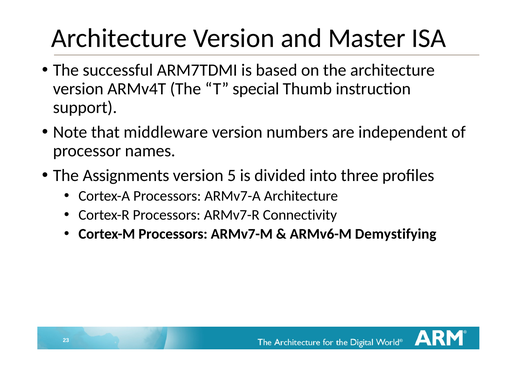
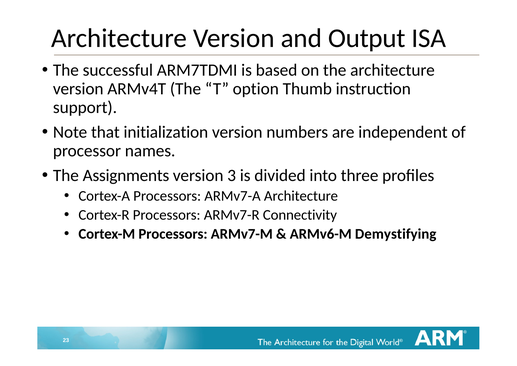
Master: Master -> Output (367, 38)
special: special -> option (256, 89)
middleware: middleware -> initialization (166, 132)
5: 5 -> 3 (232, 175)
